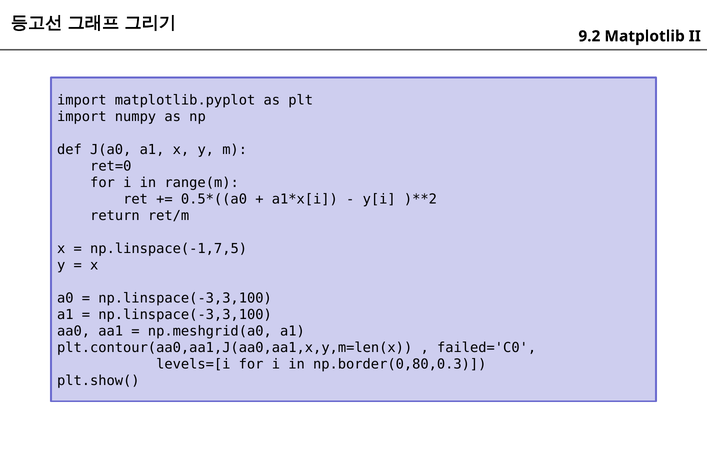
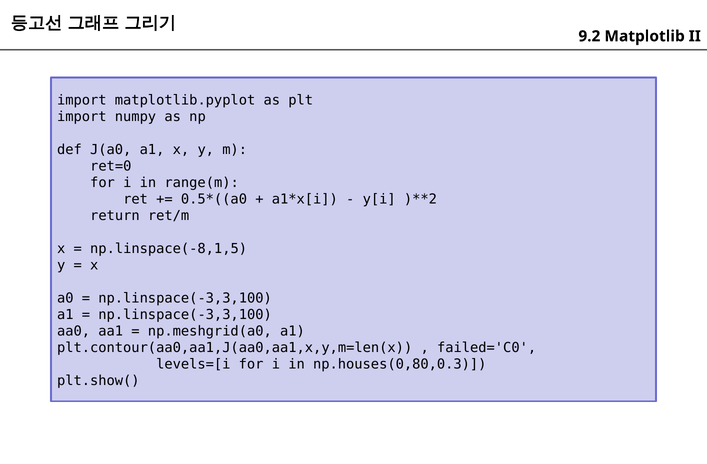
np.linspace(-1,7,5: np.linspace(-1,7,5 -> np.linspace(-8,1,5 (169, 249)
np.border(0,80,0.3: np.border(0,80,0.3 -> np.houses(0,80,0.3 (400, 364)
